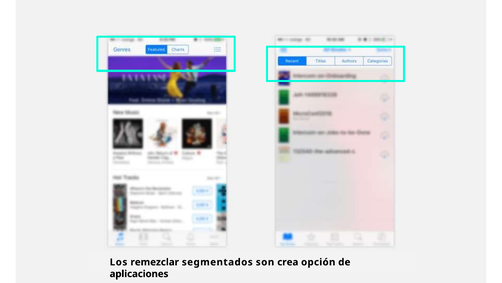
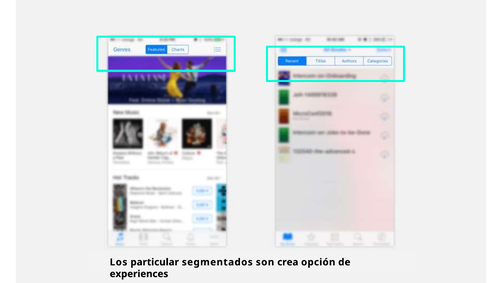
remezclar: remezclar -> particular (155, 262)
aplicaciones: aplicaciones -> experiences (139, 273)
